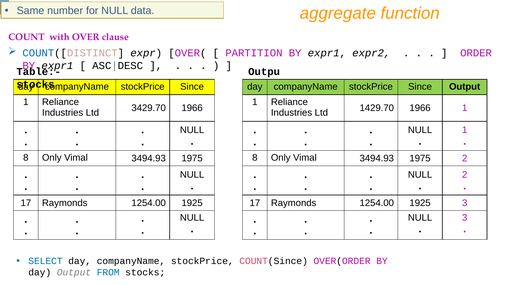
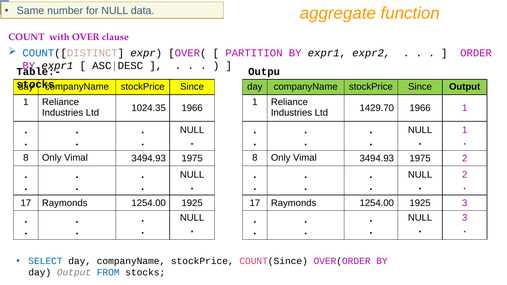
3429.70: 3429.70 -> 1024.35 (149, 108)
